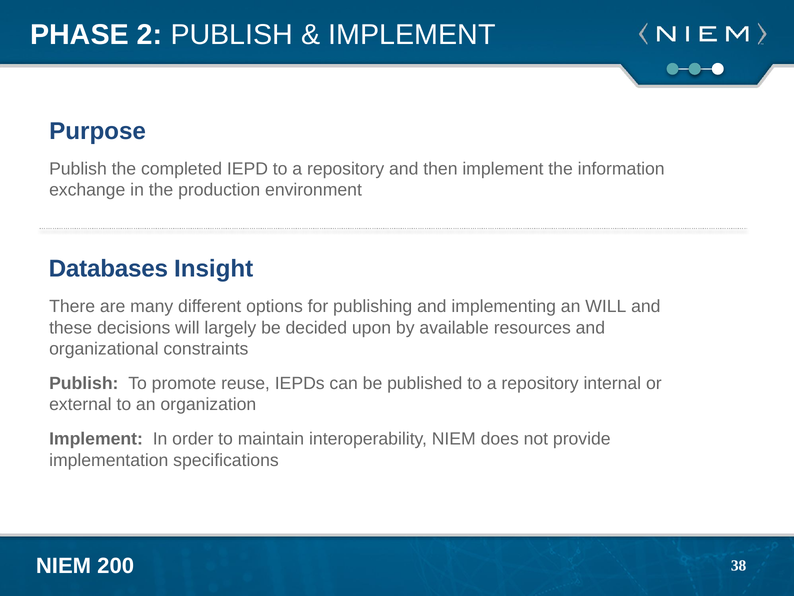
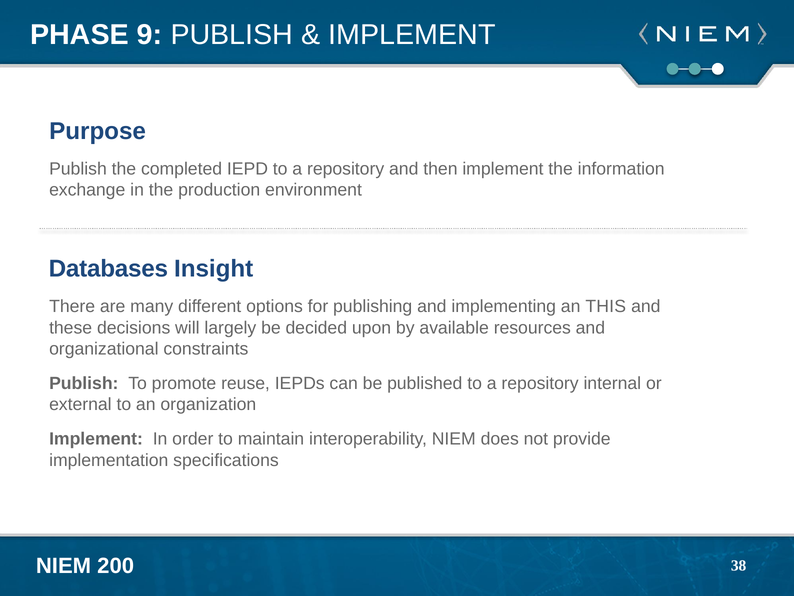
2: 2 -> 9 (150, 35)
an WILL: WILL -> THIS (606, 306)
